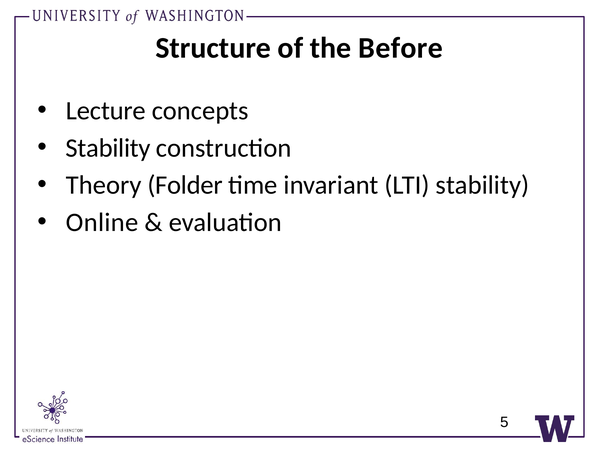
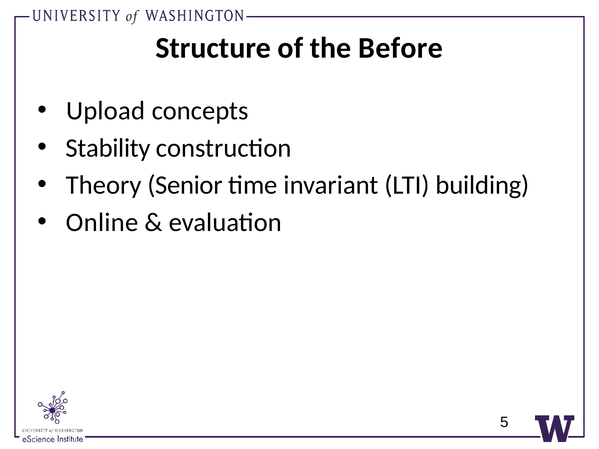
Lecture: Lecture -> Upload (106, 111)
Folder: Folder -> Senior (185, 185)
LTI stability: stability -> building (482, 185)
